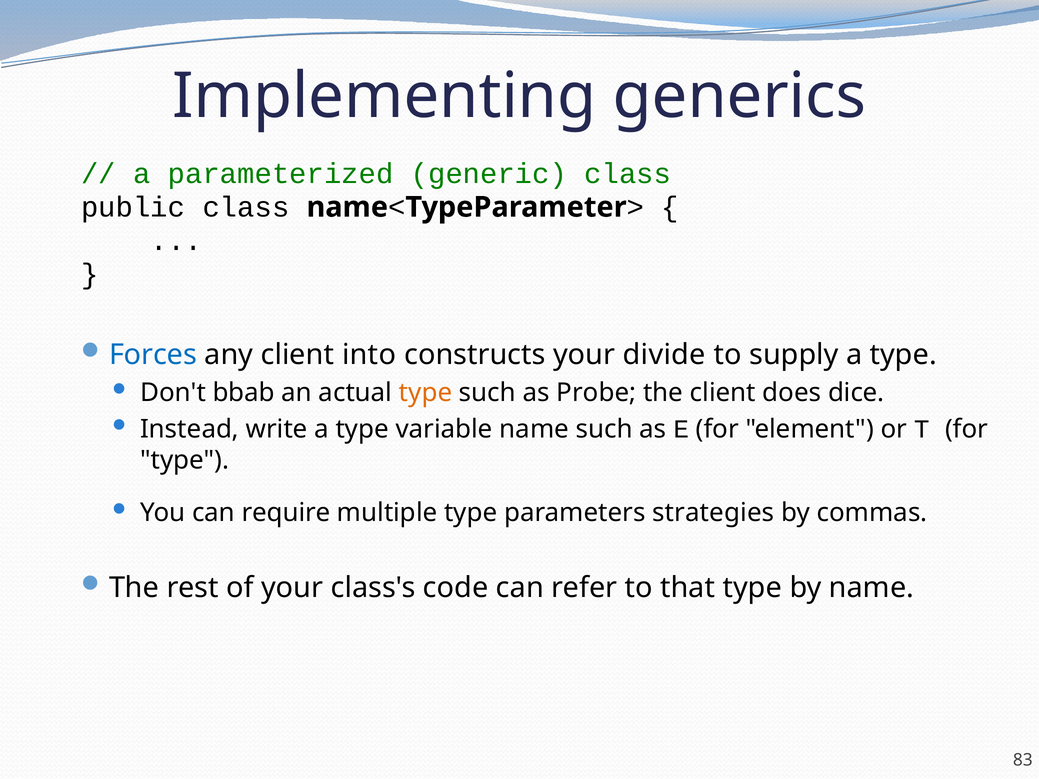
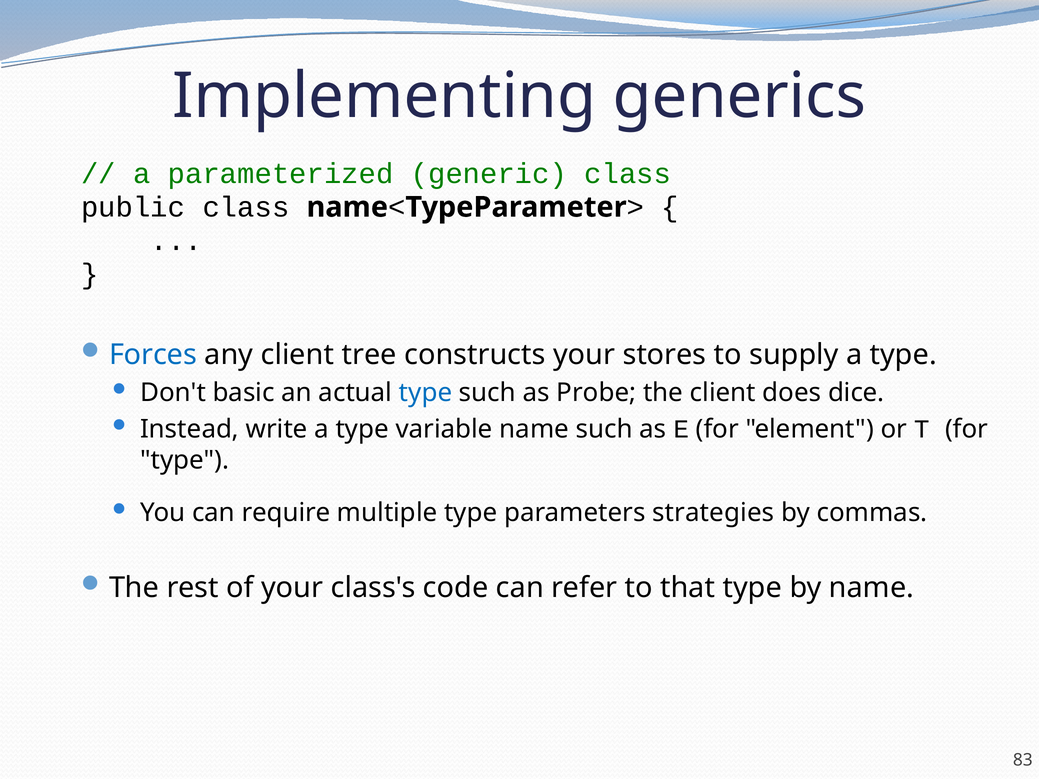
into: into -> tree (369, 355)
divide: divide -> stores (664, 355)
bbab: bbab -> basic (244, 393)
type colour: orange -> blue (426, 393)
